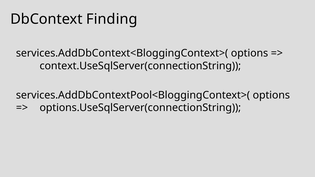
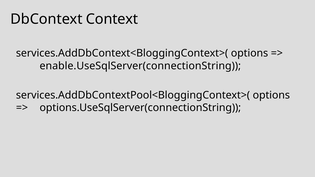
Finding: Finding -> Context (112, 19)
context.UseSqlServer(connectionString: context.UseSqlServer(connectionString -> enable.UseSqlServer(connectionString (140, 66)
